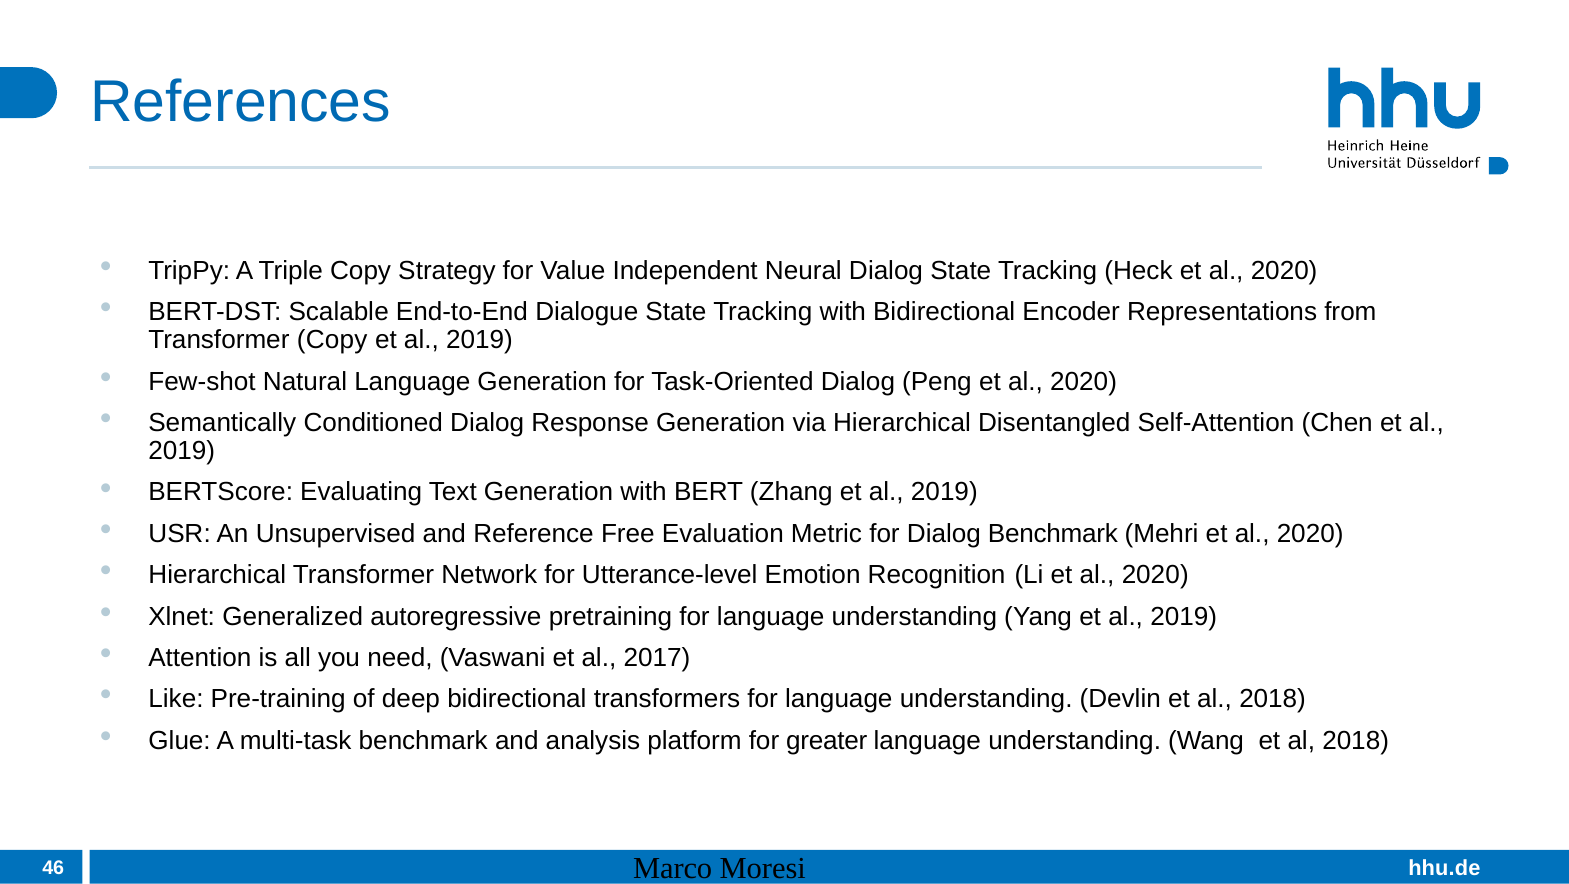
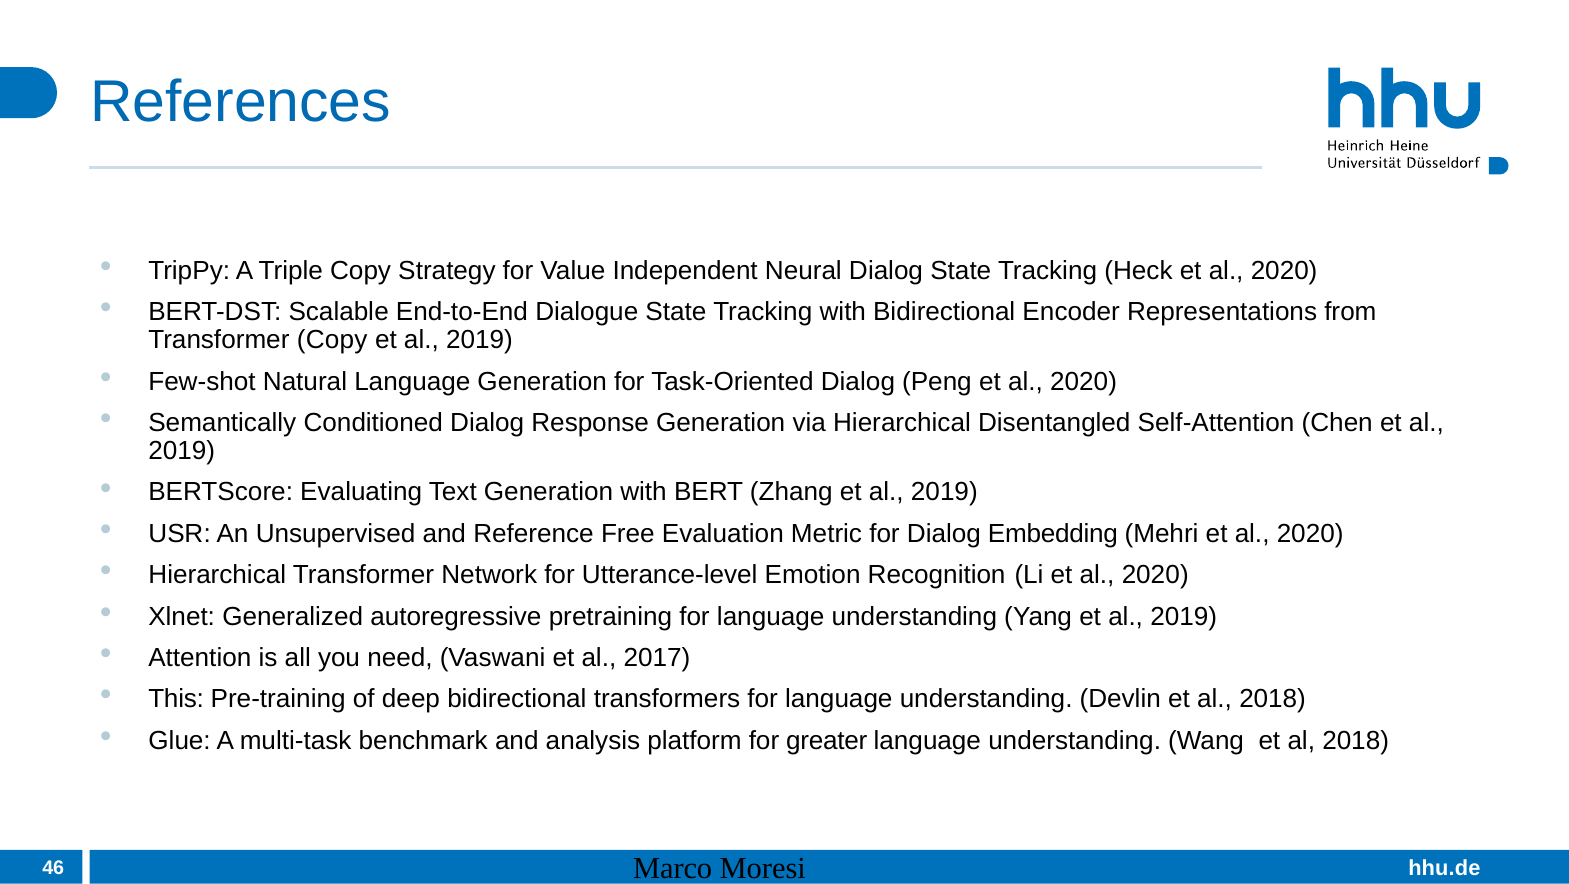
Dialog Benchmark: Benchmark -> Embedding (1053, 533)
Like: Like -> This (176, 699)
